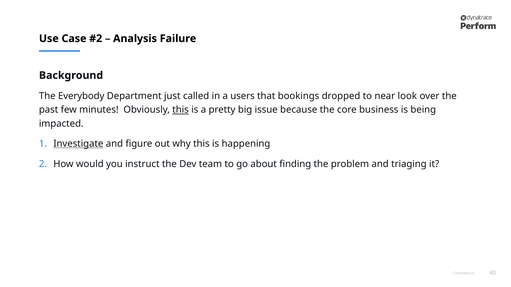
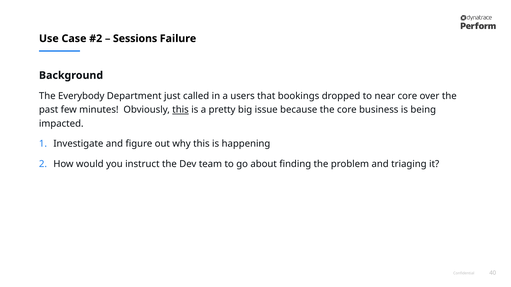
Analysis: Analysis -> Sessions (135, 39)
near look: look -> core (407, 96)
Investigate underline: present -> none (78, 144)
